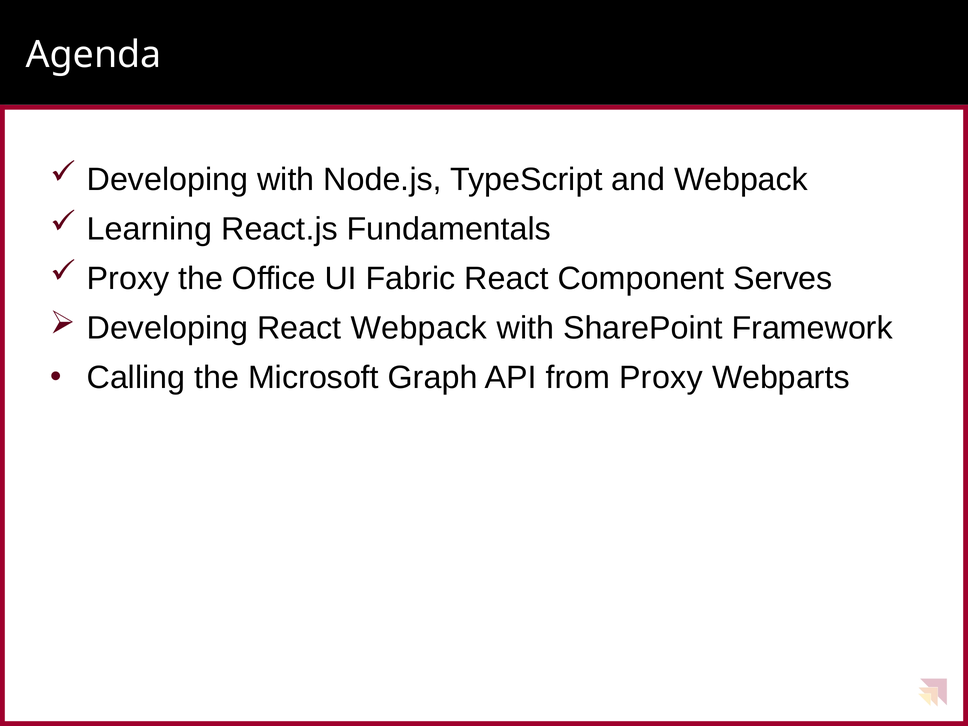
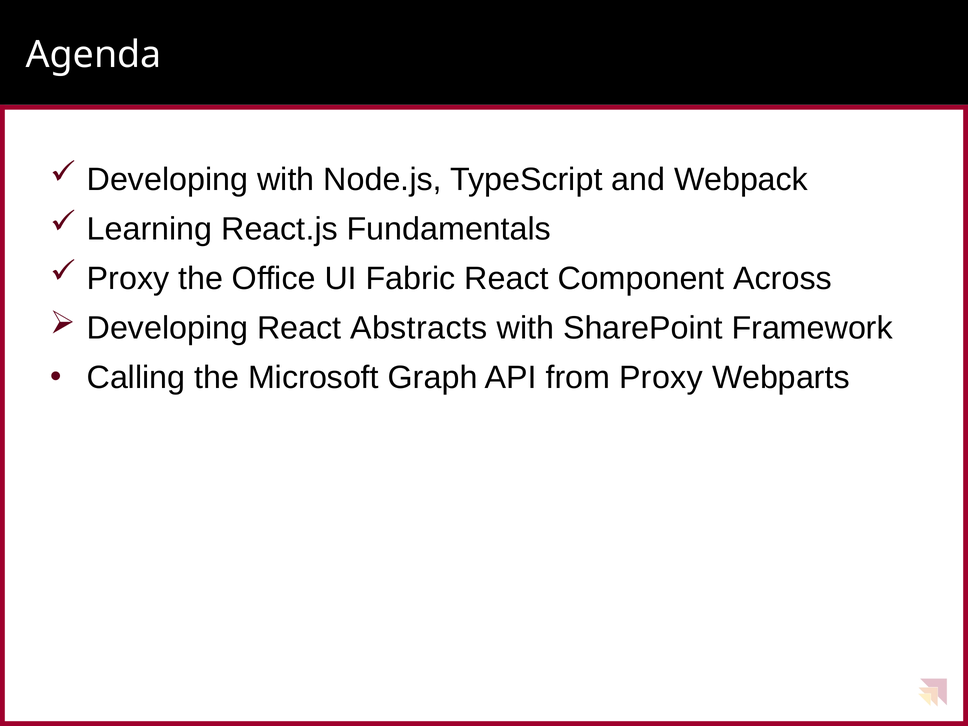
Serves: Serves -> Across (783, 279)
React Webpack: Webpack -> Abstracts (419, 328)
